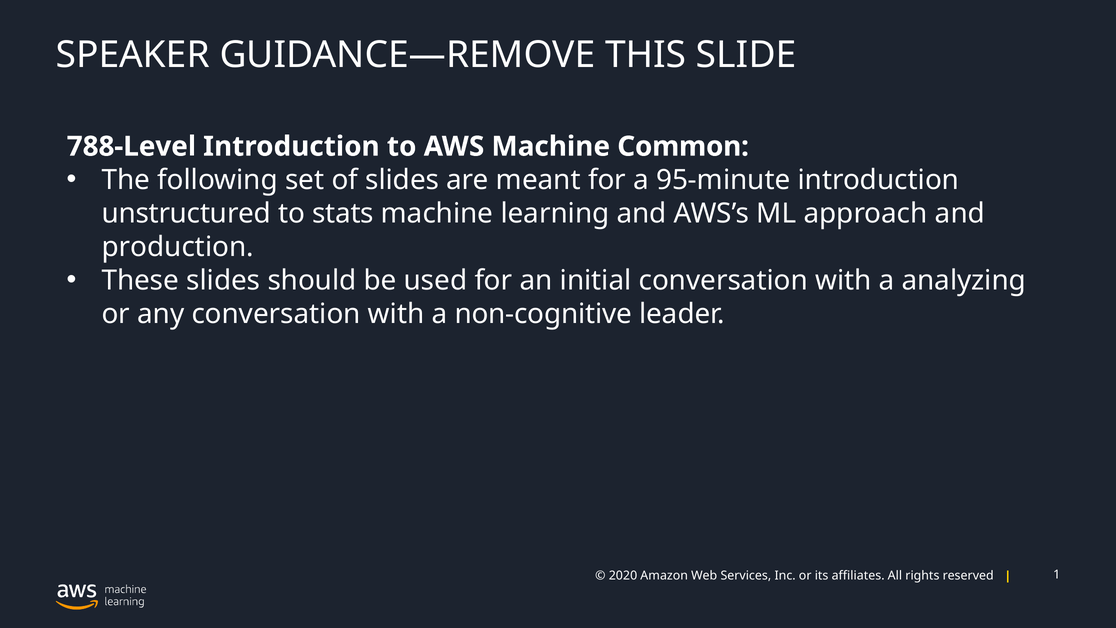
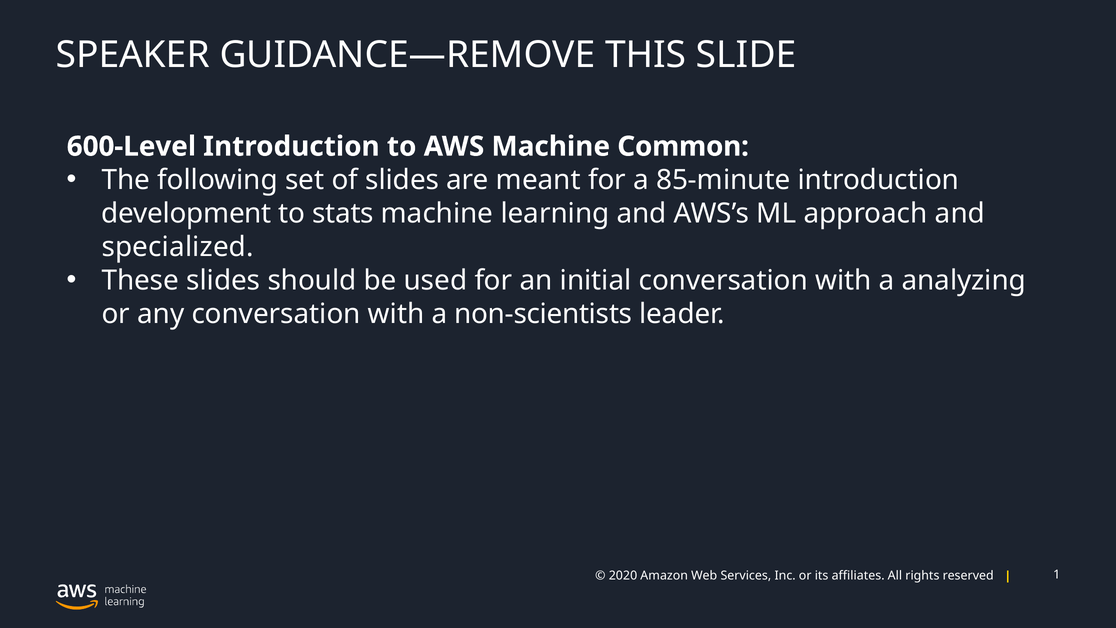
788-Level: 788-Level -> 600-Level (131, 146)
95-minute: 95-minute -> 85-minute (723, 180)
unstructured: unstructured -> development (186, 213)
production: production -> specialized (178, 247)
non-cognitive: non-cognitive -> non-scientists (543, 314)
